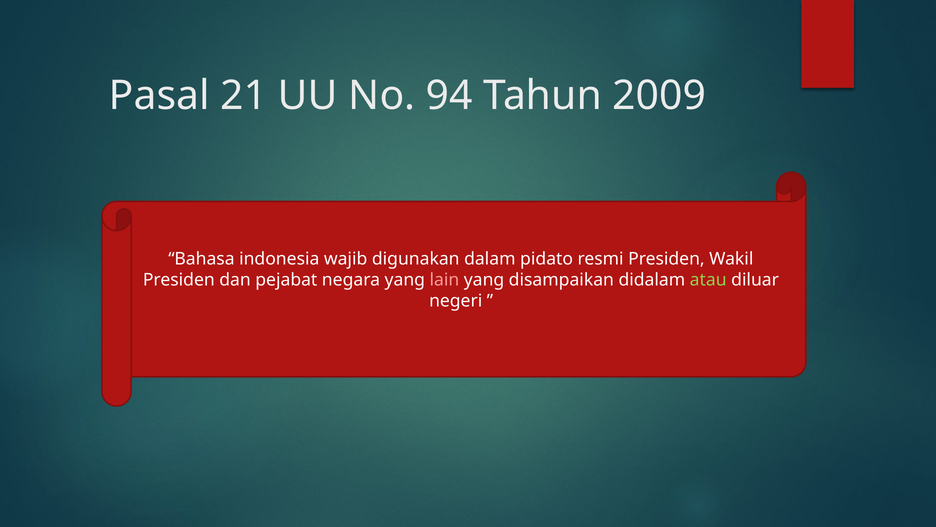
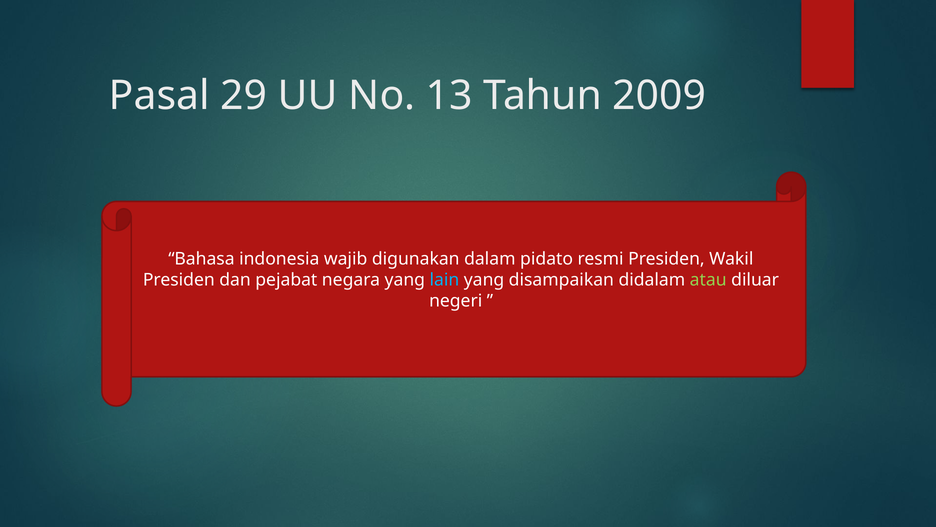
21: 21 -> 29 (244, 95)
94: 94 -> 13 (449, 95)
lain colour: pink -> light blue (444, 280)
